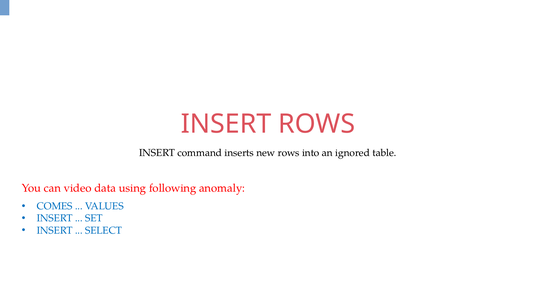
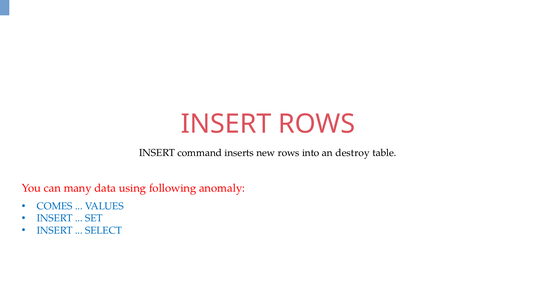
ignored: ignored -> destroy (353, 153)
video: video -> many (78, 188)
